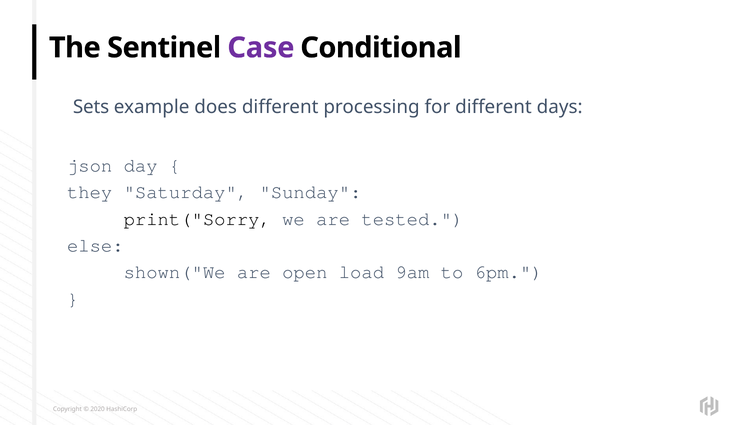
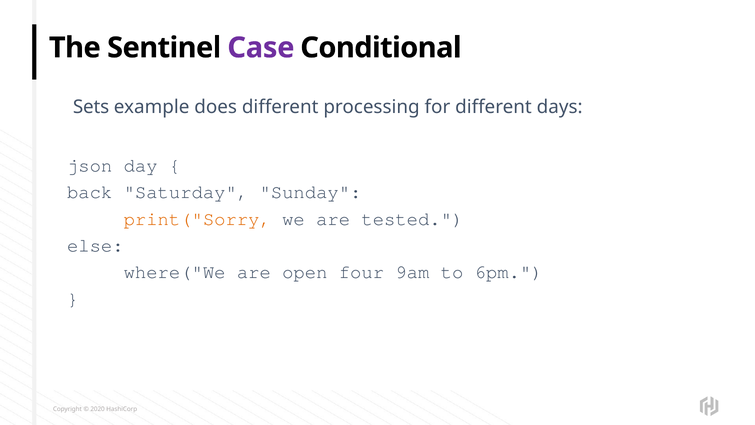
they: they -> back (90, 192)
print("Sorry colour: black -> orange (197, 219)
shown("We: shown("We -> where("We (175, 272)
load: load -> four (361, 272)
